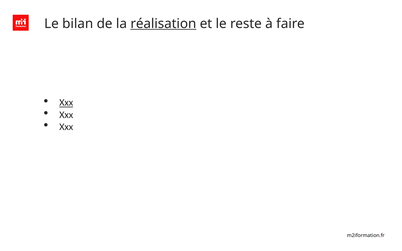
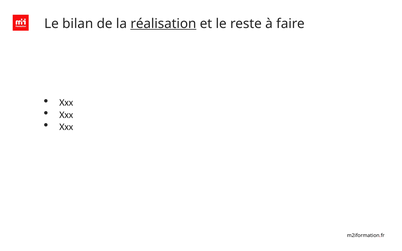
Xxx underline: present -> none (66, 103)
